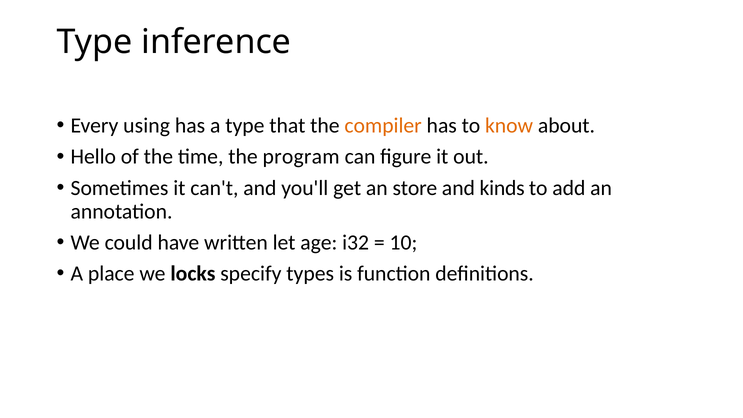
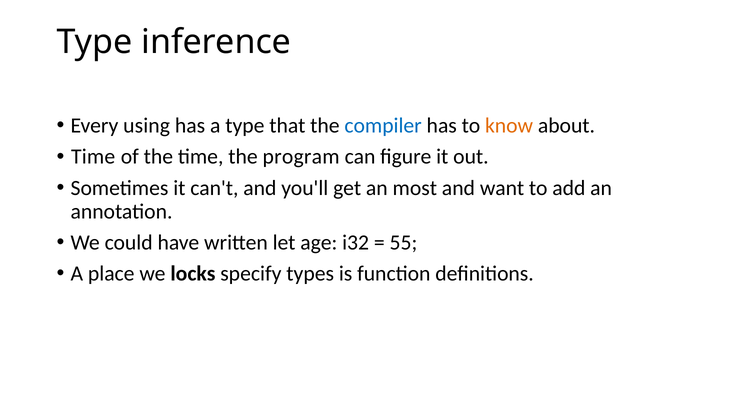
compiler colour: orange -> blue (383, 126)
Hello: Hello -> Time (93, 157)
store: store -> most (415, 188)
kinds: kinds -> want (502, 188)
10: 10 -> 55 (403, 242)
